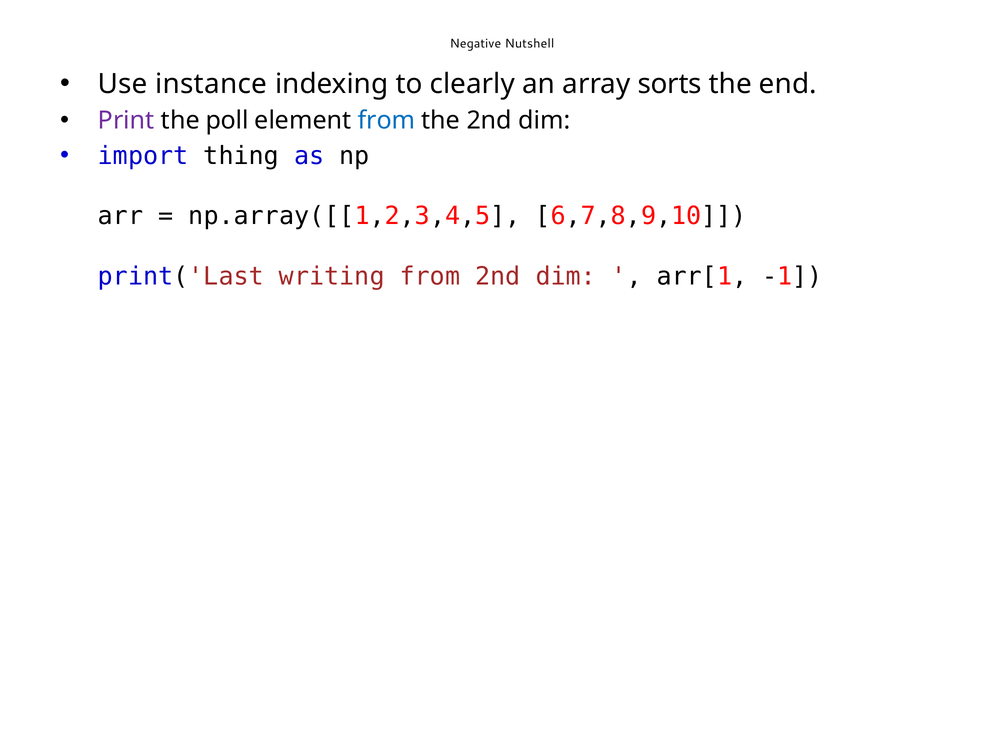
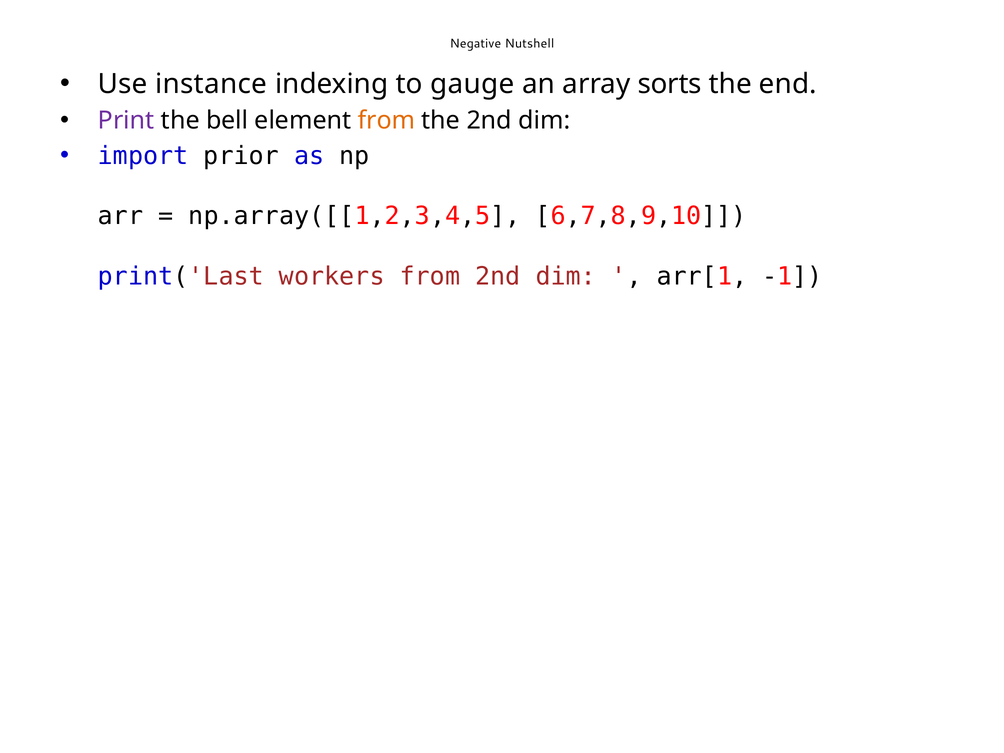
clearly: clearly -> gauge (472, 84)
poll: poll -> bell (227, 121)
from colour: blue -> orange (386, 121)
thing: thing -> prior (241, 156)
writing: writing -> workers (332, 276)
